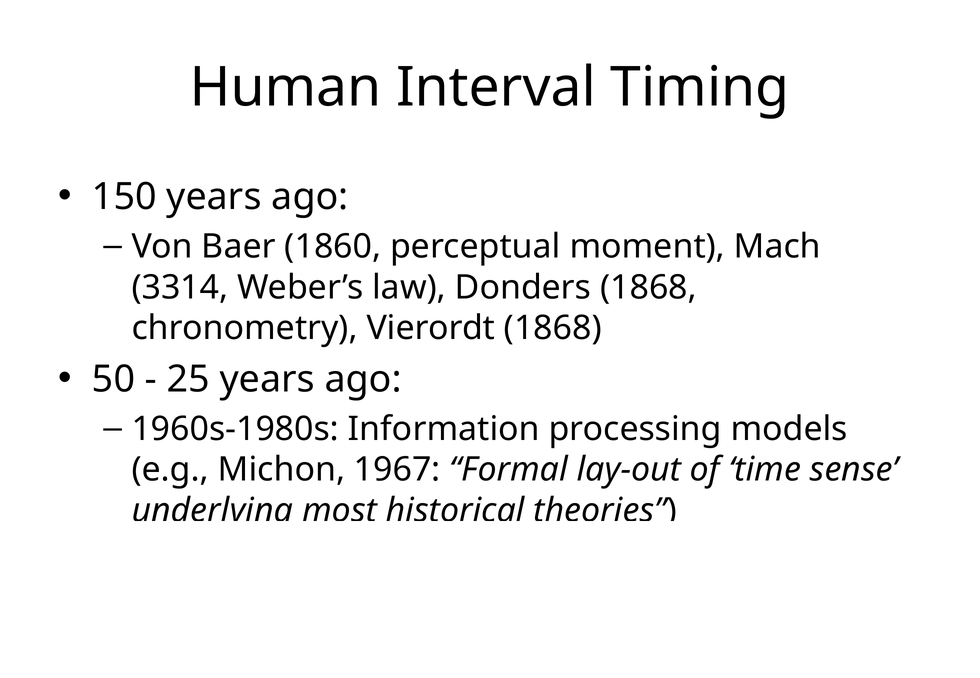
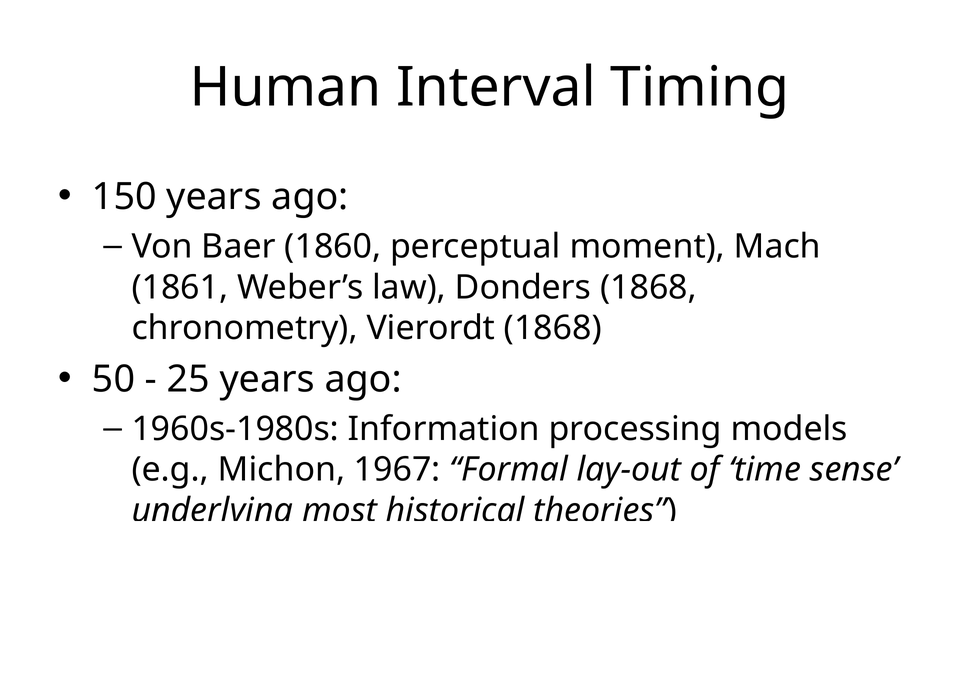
3314: 3314 -> 1861 (180, 288)
